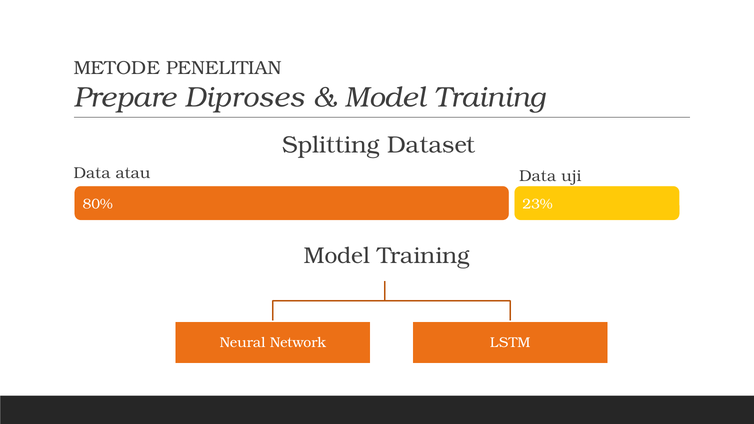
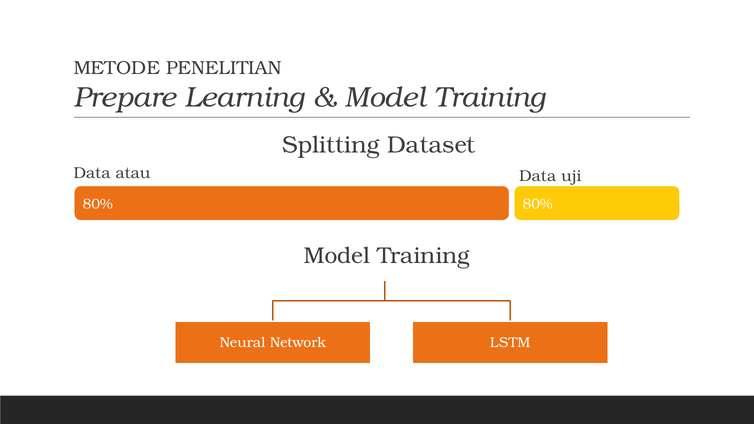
Diproses: Diproses -> Learning (245, 97)
80% 23%: 23% -> 80% (538, 204)
